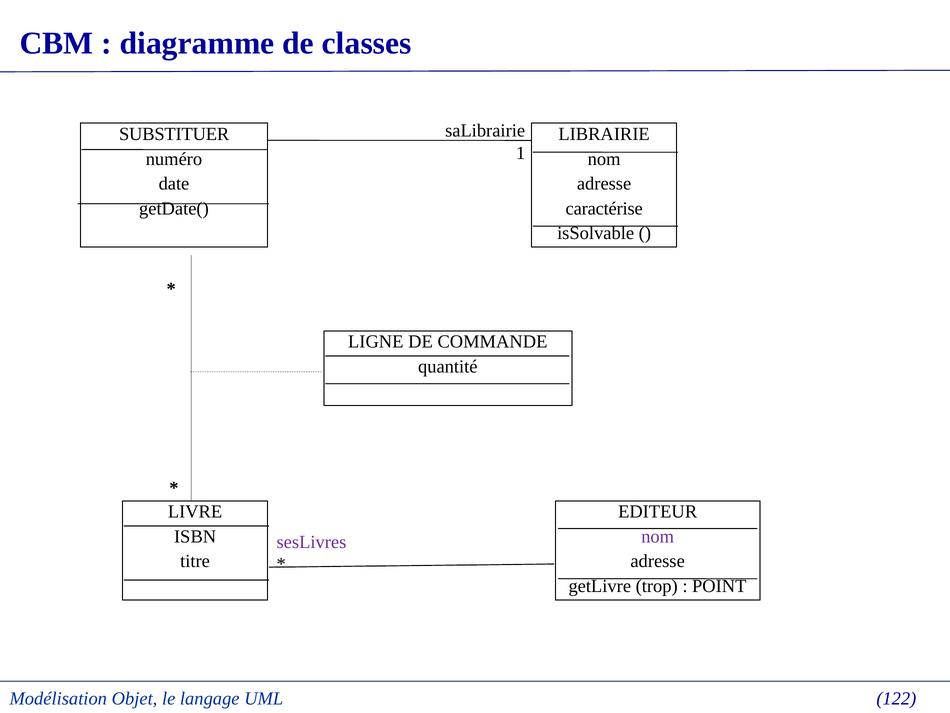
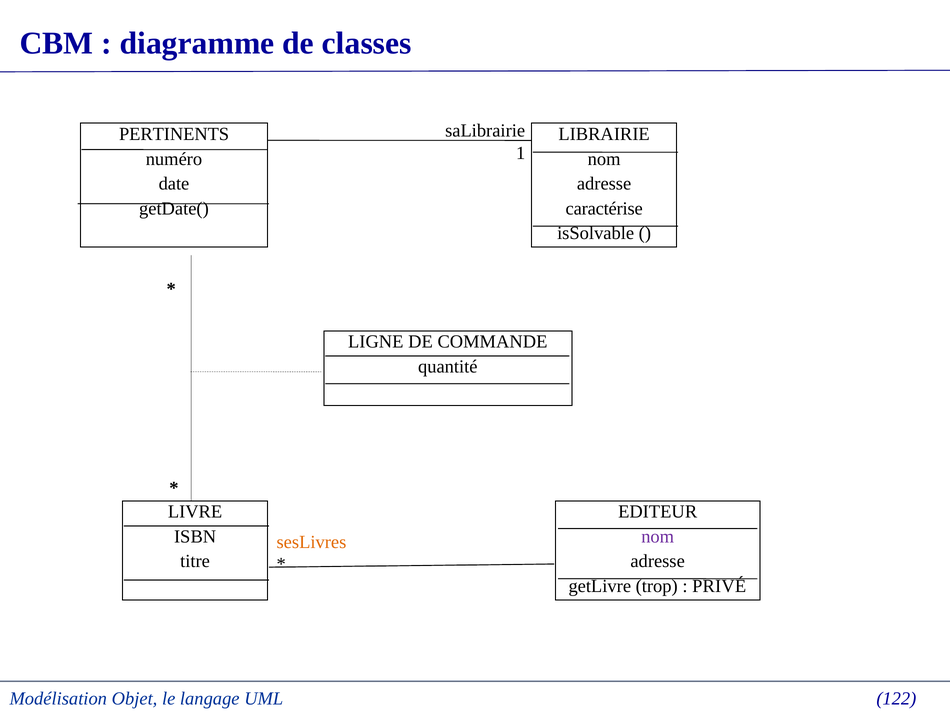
SUBSTITUER: SUBSTITUER -> PERTINENTS (174, 134)
sesLivres colour: purple -> orange (311, 542)
POINT: POINT -> PRIVÉ (719, 586)
